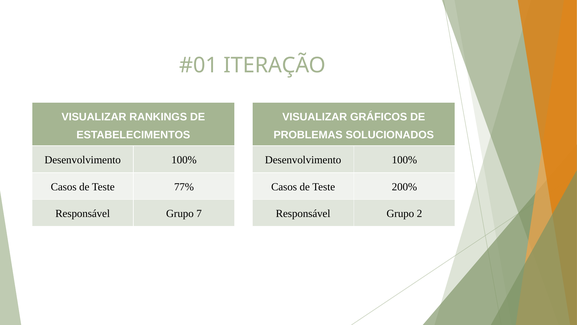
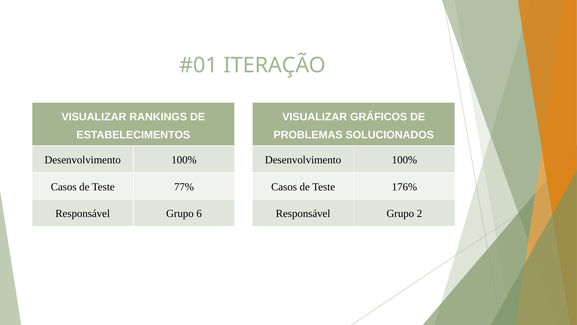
200%: 200% -> 176% (404, 187)
7: 7 -> 6 (199, 213)
